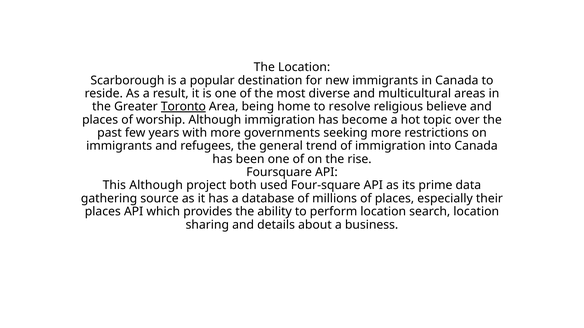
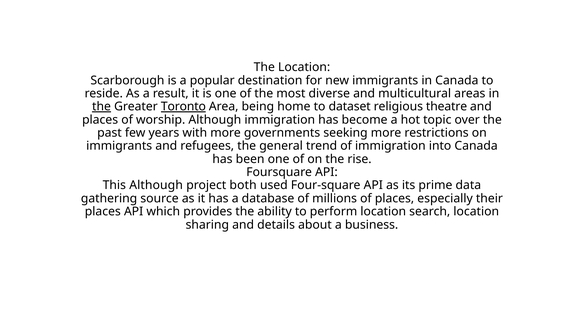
the underline: none -> present (102, 107)
resolve: resolve -> dataset (350, 107)
believe: believe -> theatre (447, 107)
